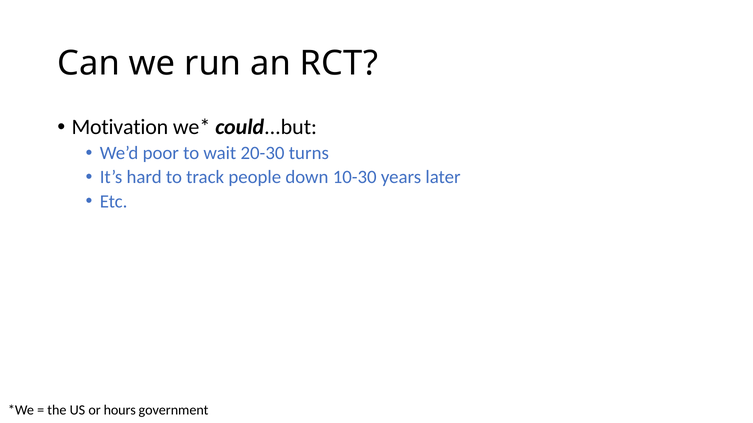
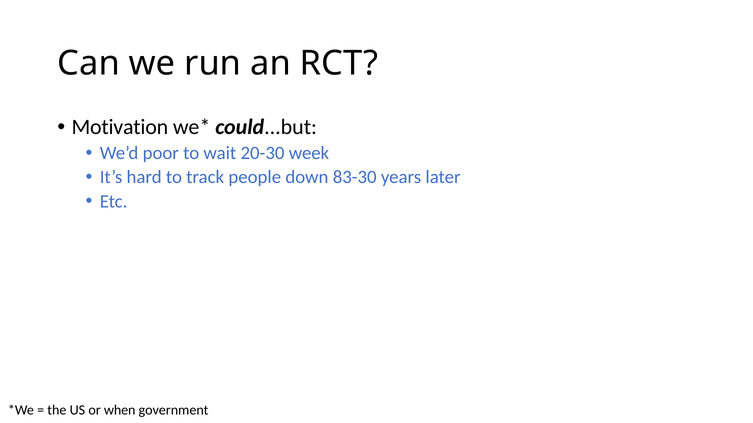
turns: turns -> week (309, 153)
10-30: 10-30 -> 83-30 (355, 178)
hours: hours -> when (120, 411)
